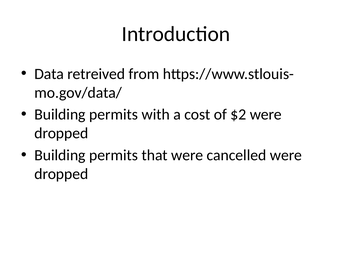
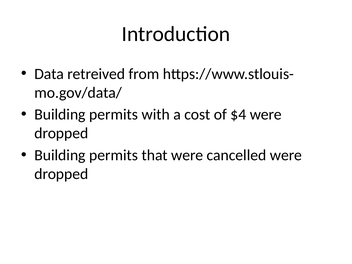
$2: $2 -> $4 (238, 115)
